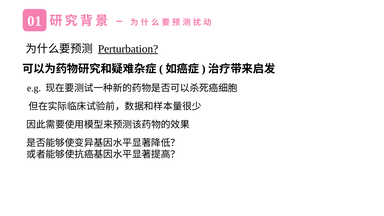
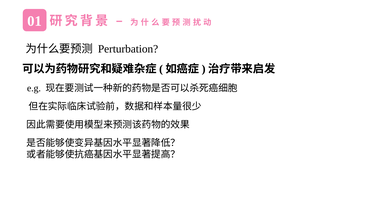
Perturbation underline: present -> none (128, 49)
